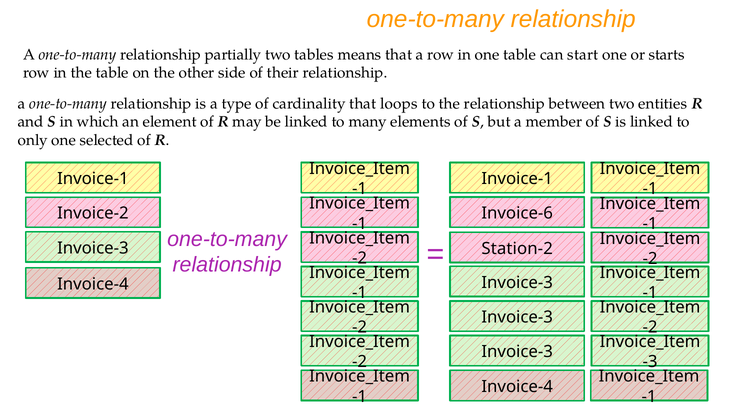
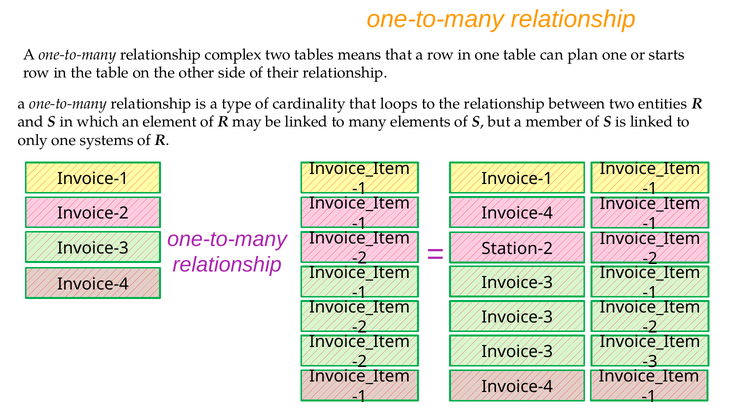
partially: partially -> complex (233, 55)
start: start -> plan (583, 55)
selected: selected -> systems (107, 140)
Invoice-6: Invoice-6 -> Invoice-4 (517, 213)
